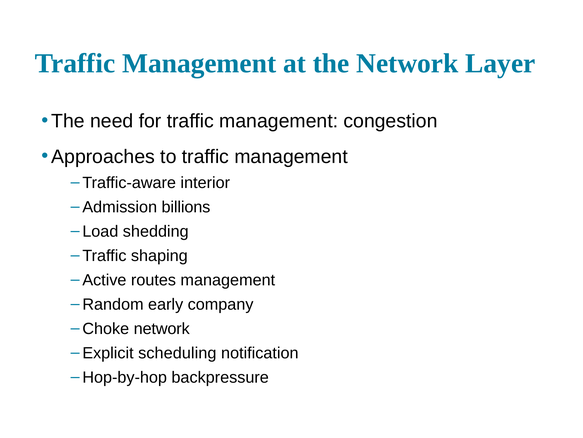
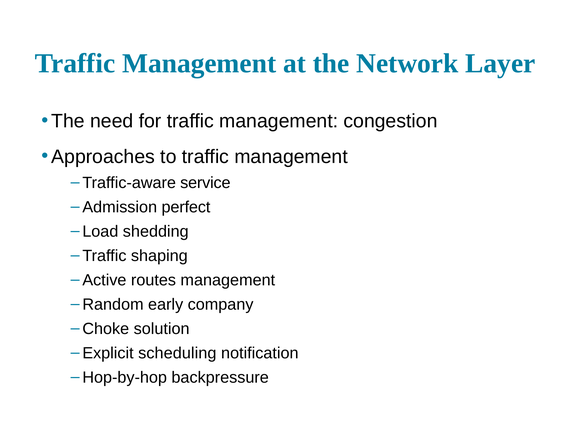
interior: interior -> service (205, 182)
billions: billions -> perfect (186, 207)
Choke network: network -> solution (162, 328)
